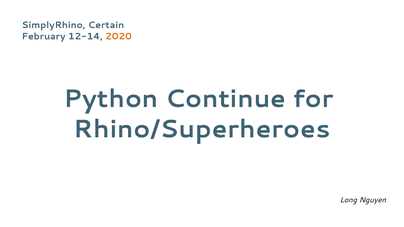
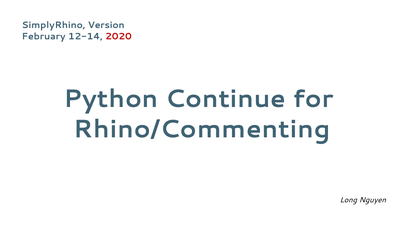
Certain: Certain -> Version (106, 25)
2020 colour: orange -> red (119, 36)
Rhino/Superheroes: Rhino/Superheroes -> Rhino/Commenting (202, 129)
